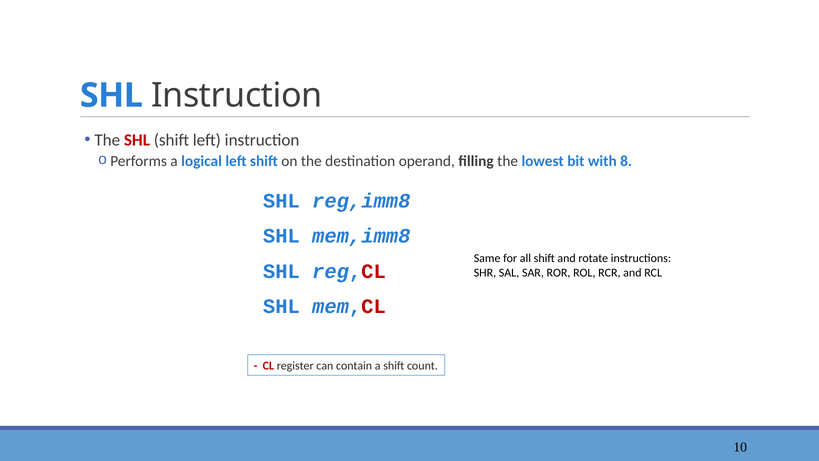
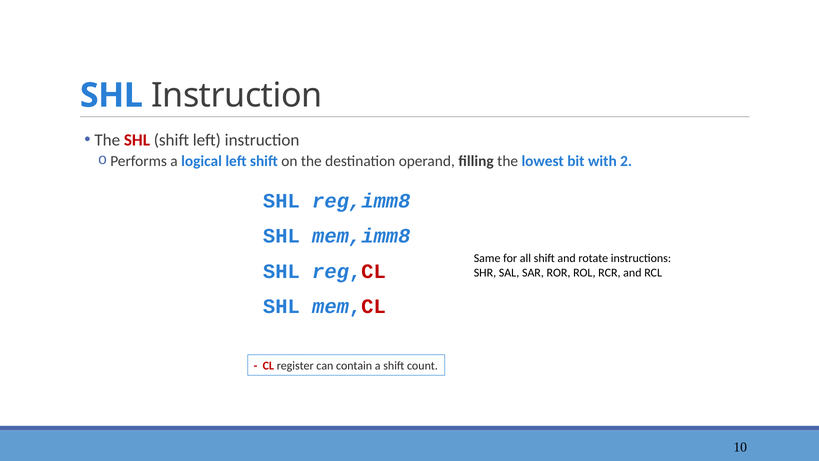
8: 8 -> 2 (626, 161)
